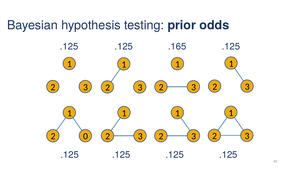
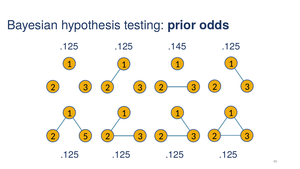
.165: .165 -> .145 (177, 46)
0: 0 -> 5 (86, 136)
